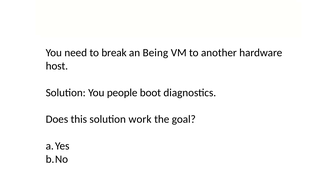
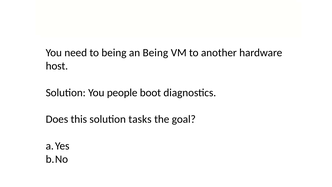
to break: break -> being (114, 53)
work: work -> tasks (140, 119)
